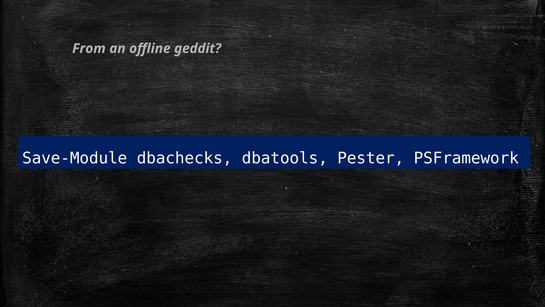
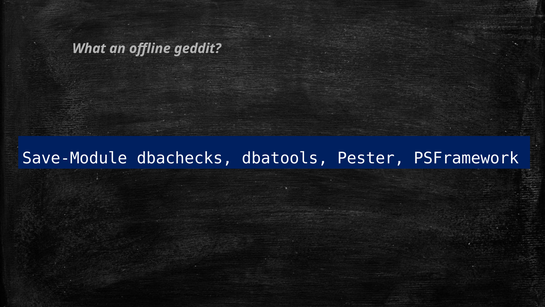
From: From -> What (89, 48)
